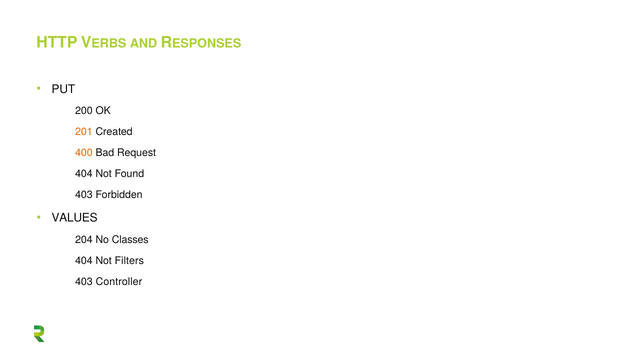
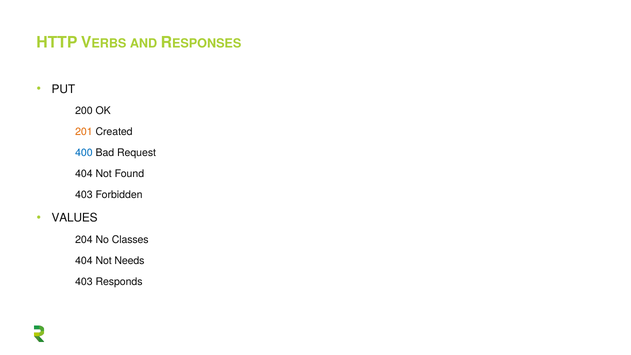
400 colour: orange -> blue (84, 153)
Filters: Filters -> Needs (129, 261)
Controller: Controller -> Responds (119, 282)
